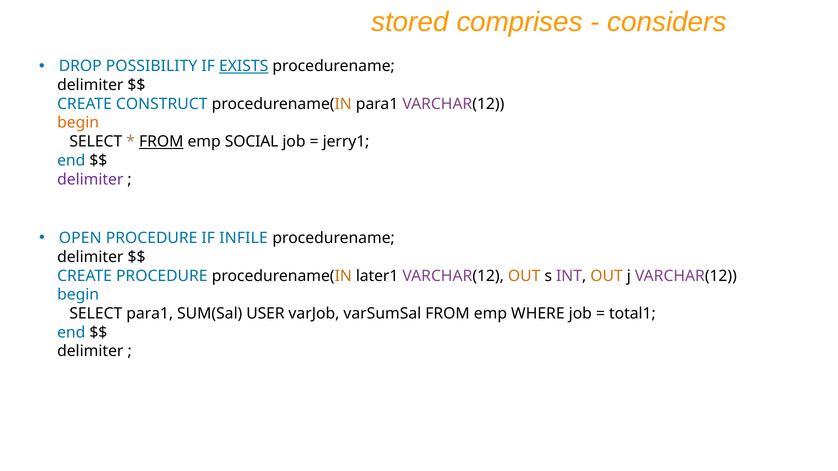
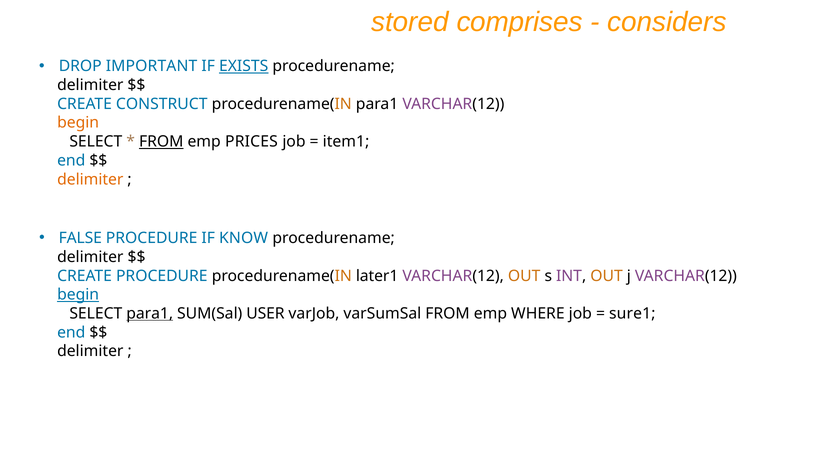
POSSIBILITY: POSSIBILITY -> IMPORTANT (152, 66)
SOCIAL: SOCIAL -> PRICES (251, 142)
jerry1: jerry1 -> item1 (346, 142)
delimiter colour: purple -> orange (90, 179)
OPEN: OPEN -> FALSE (80, 238)
INFILE: INFILE -> KNOW (244, 238)
begin underline: none -> present (78, 295)
para1 underline: none -> present (150, 314)
total1: total1 -> sure1 (632, 314)
